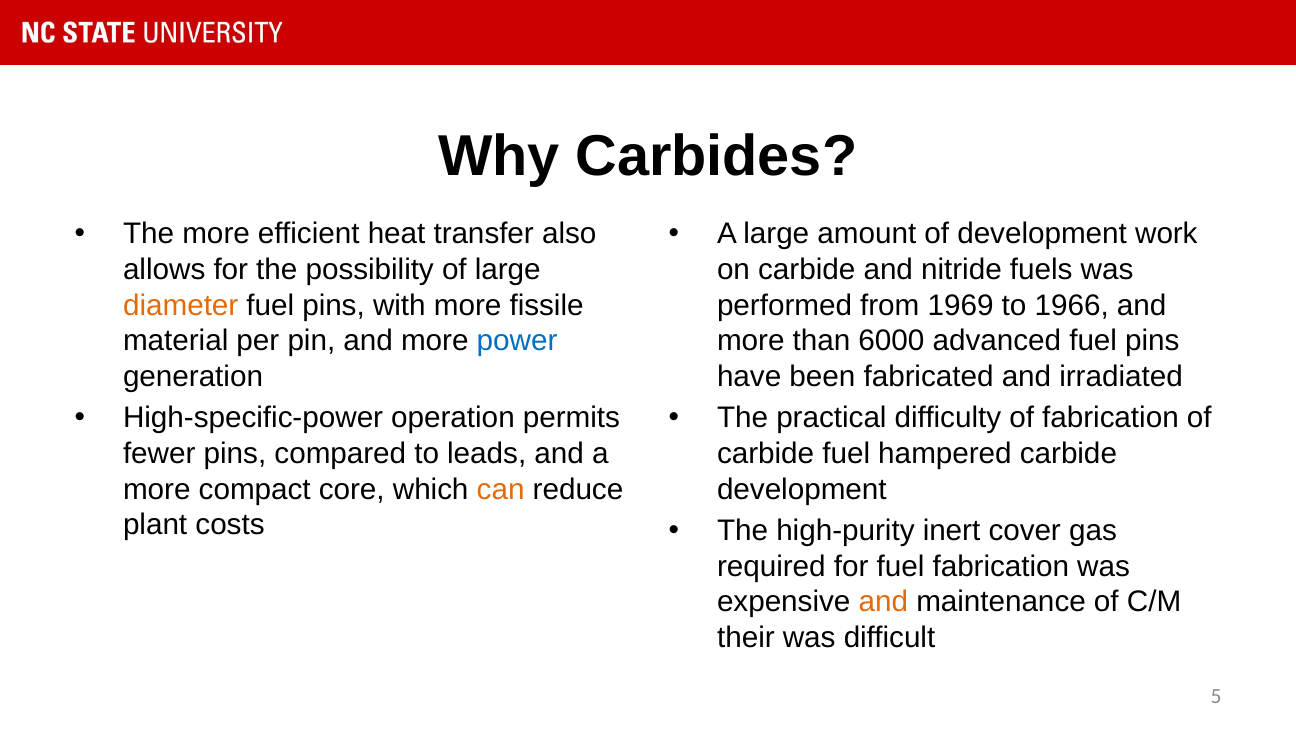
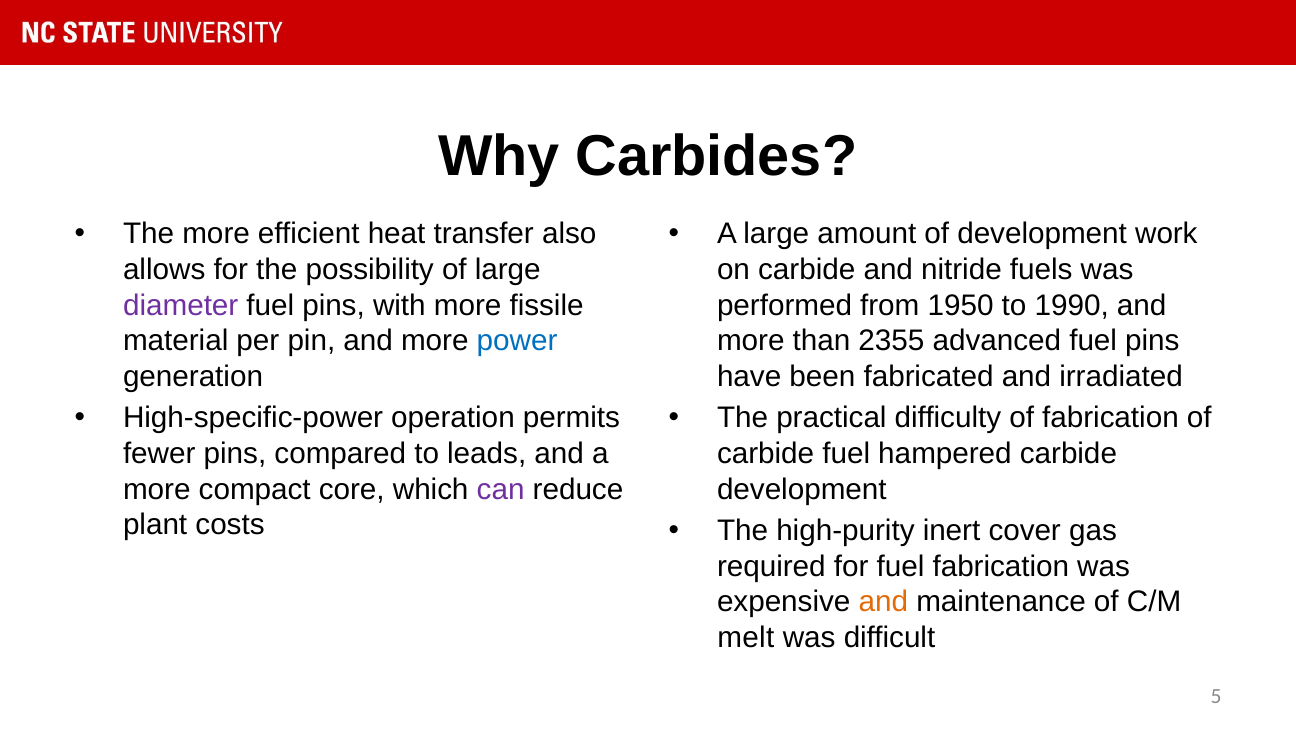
diameter colour: orange -> purple (181, 305)
1969: 1969 -> 1950 (961, 305)
1966: 1966 -> 1990 (1072, 305)
6000: 6000 -> 2355 (891, 341)
can colour: orange -> purple (501, 489)
their: their -> melt (746, 638)
